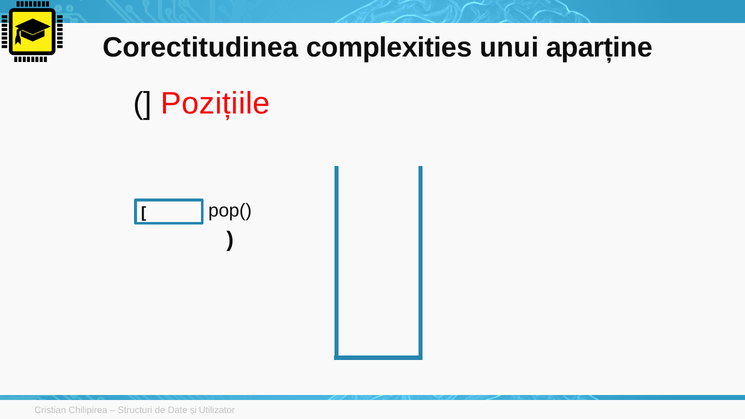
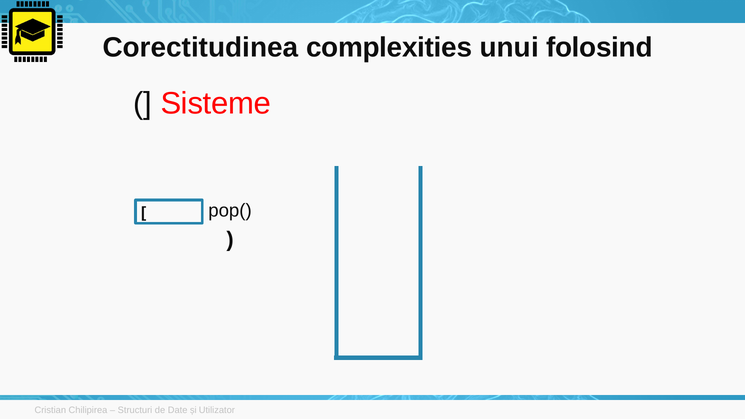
aparține: aparține -> folosind (599, 47)
Pozițiile: Pozițiile -> Sisteme (216, 104)
